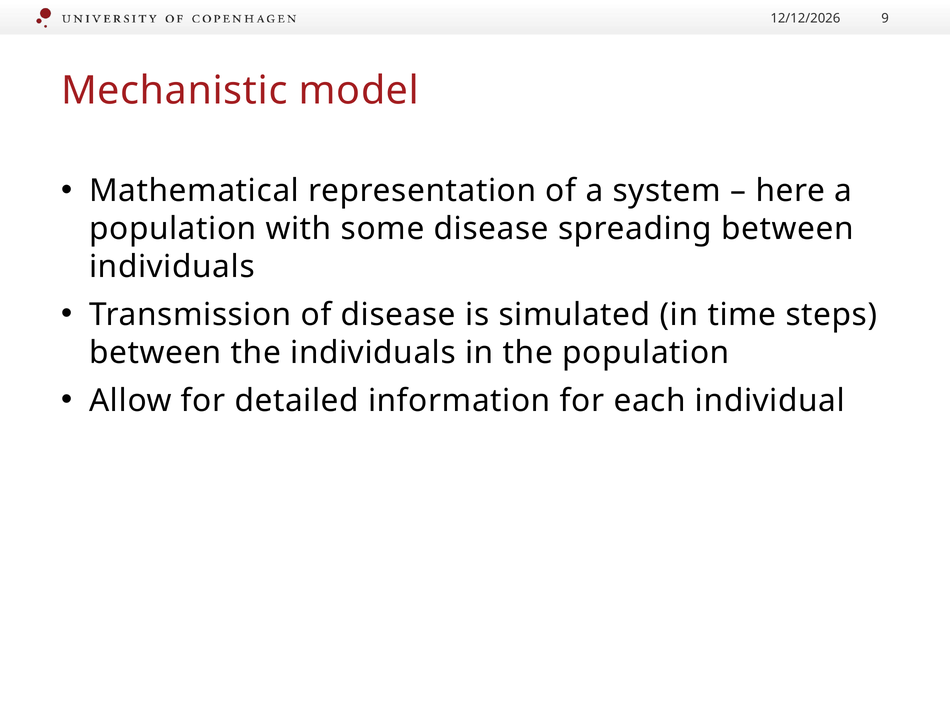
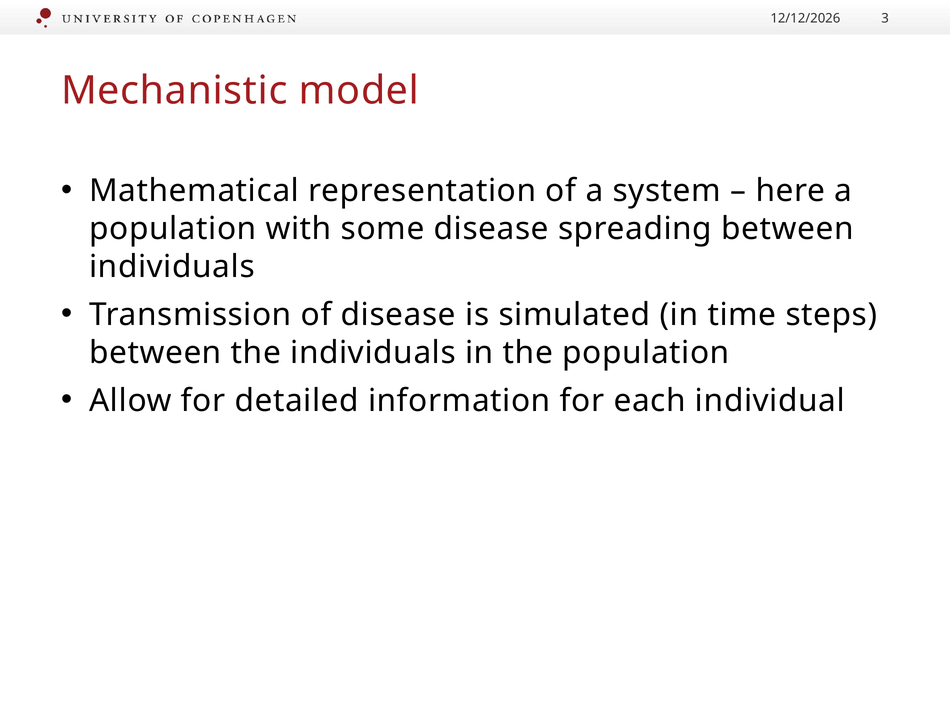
9: 9 -> 3 (885, 18)
